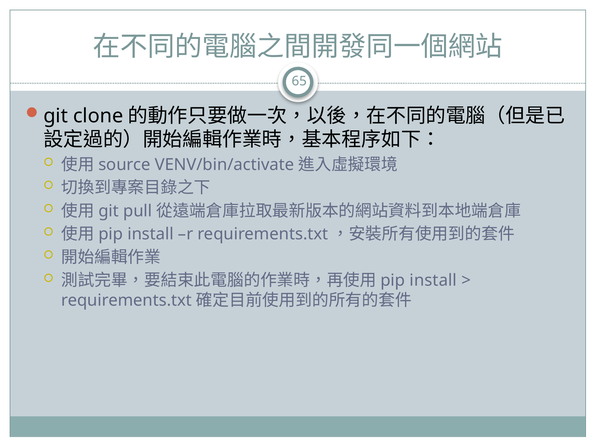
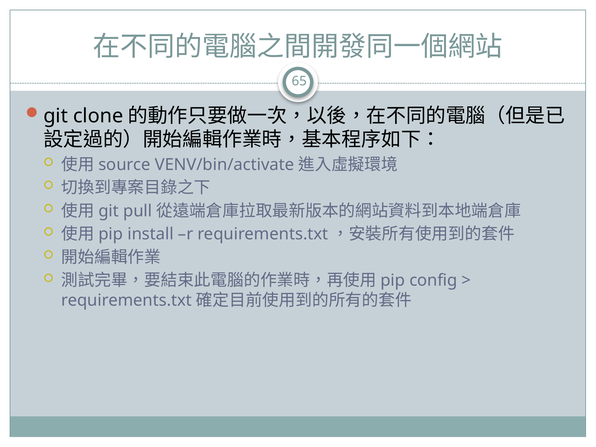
install: install -> config (433, 280)
